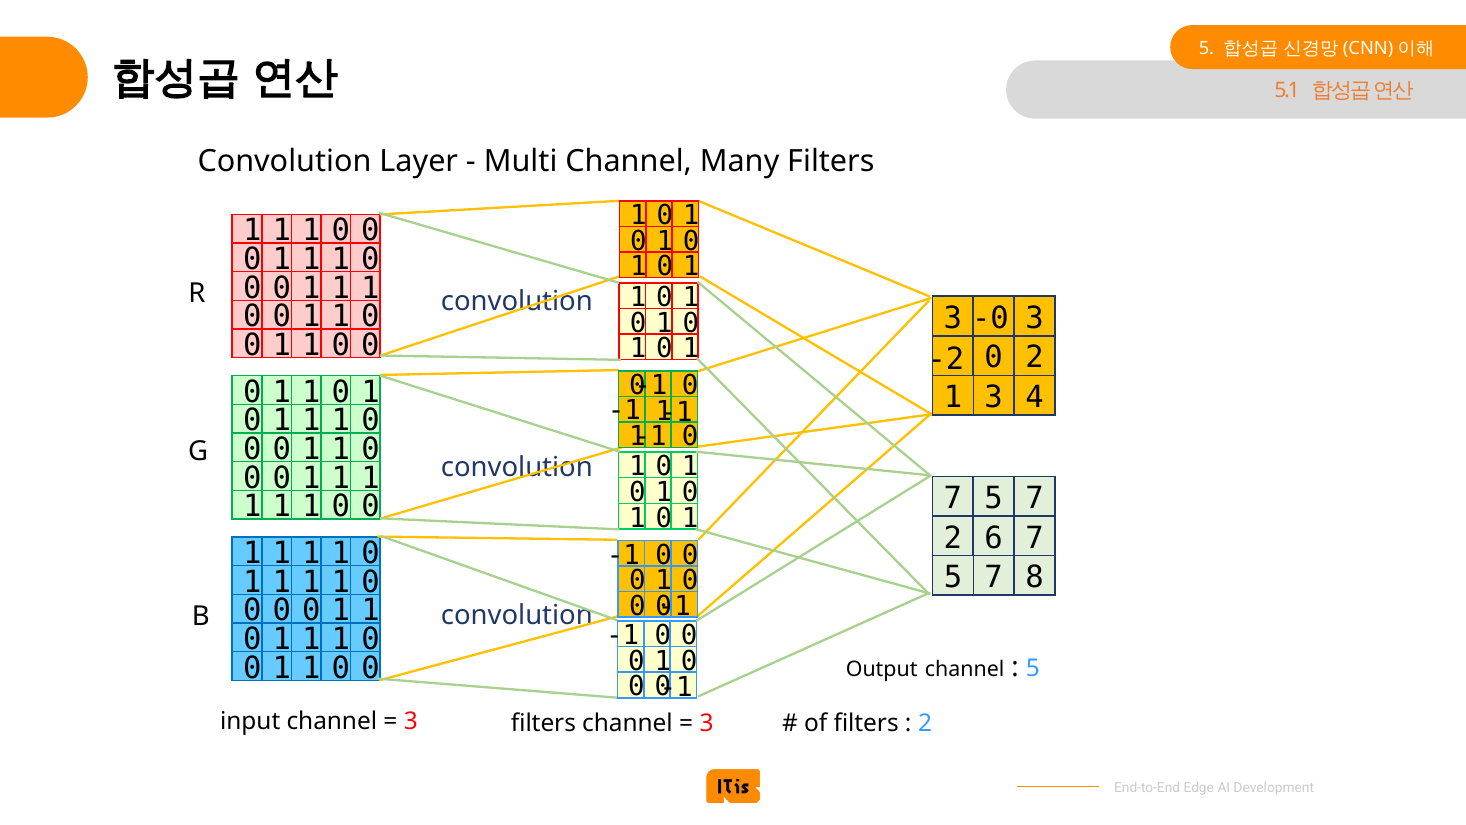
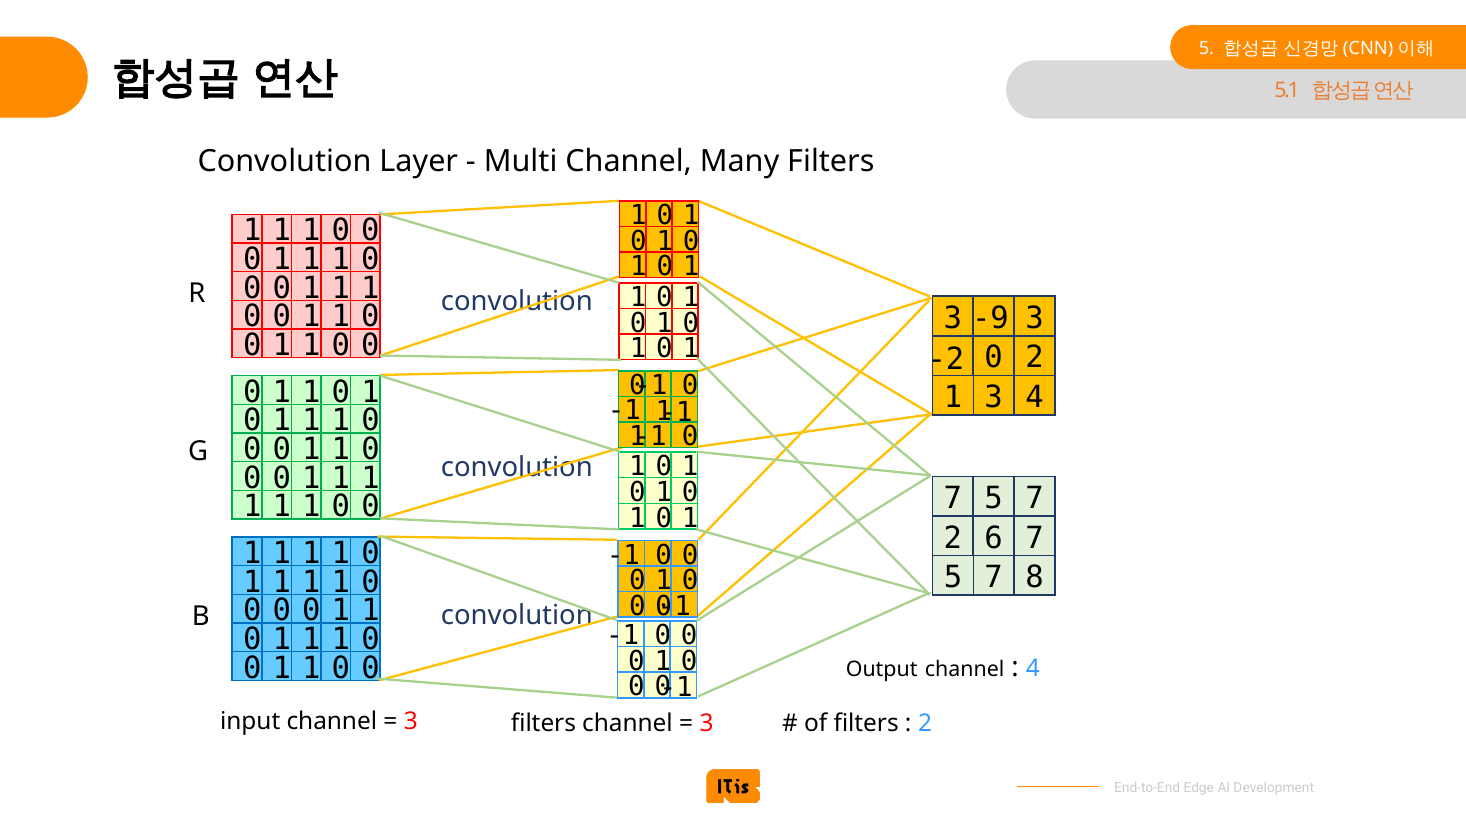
-0: -0 -> -9 (990, 318)
5: 5 -> 4 (1033, 668)
